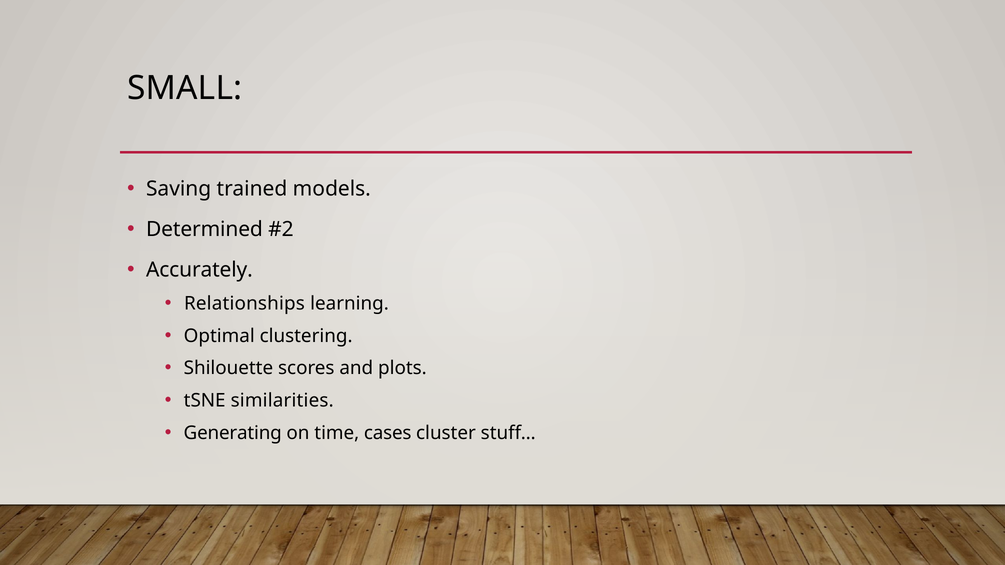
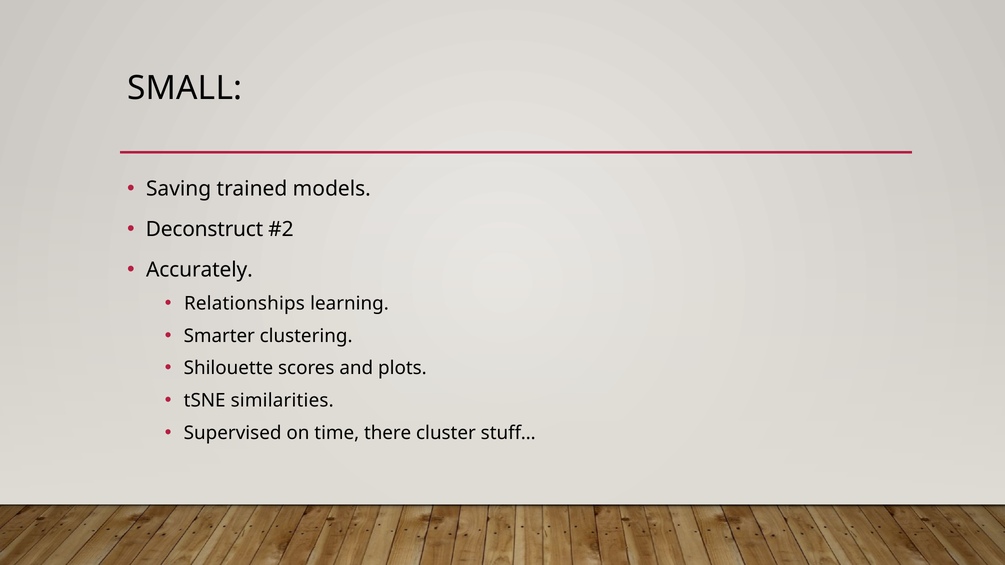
Determined: Determined -> Deconstruct (204, 230)
Optimal: Optimal -> Smarter (219, 336)
Generating: Generating -> Supervised (233, 433)
cases: cases -> there (388, 433)
